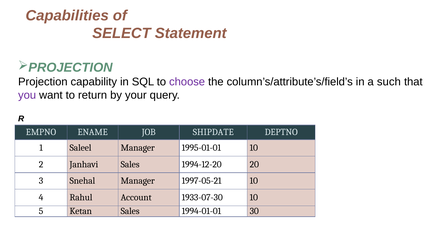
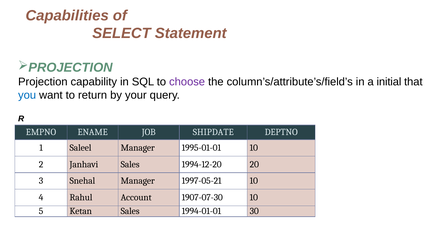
such: such -> initial (389, 82)
you colour: purple -> blue (27, 95)
1933-07-30: 1933-07-30 -> 1907-07-30 (202, 198)
